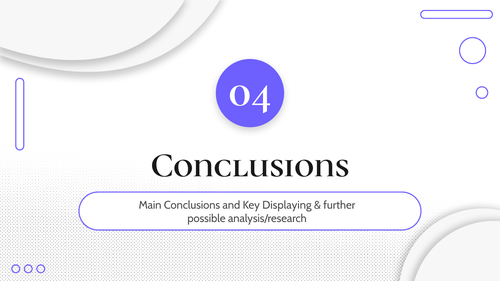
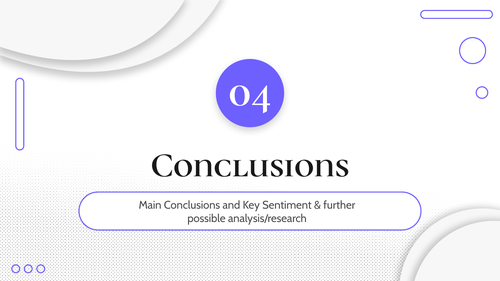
Displaying: Displaying -> Sentiment (287, 205)
